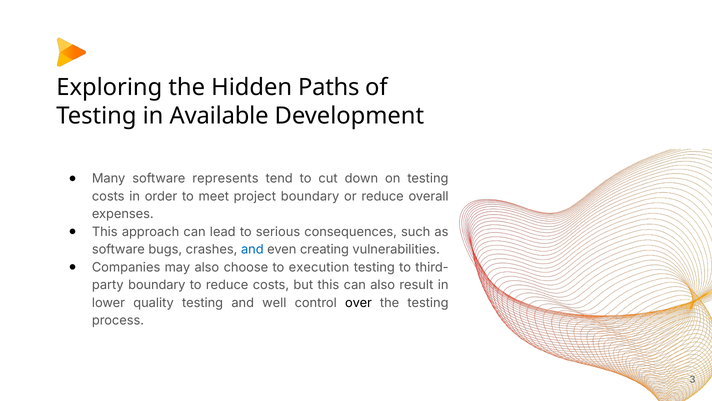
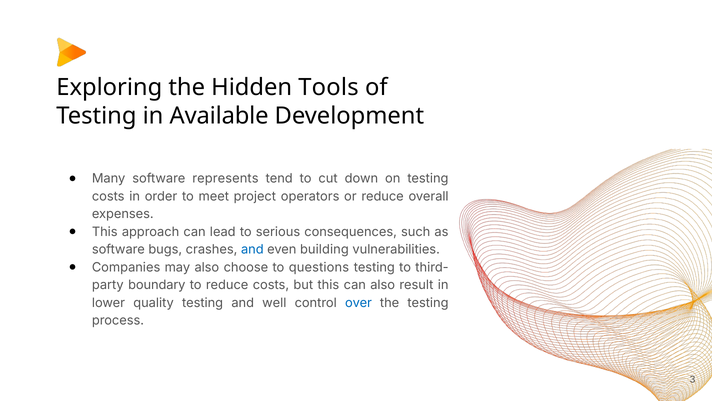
Paths: Paths -> Tools (328, 87)
project boundary: boundary -> operators (310, 196)
creating: creating -> building (324, 249)
execution: execution -> questions (319, 267)
over colour: black -> blue (358, 303)
